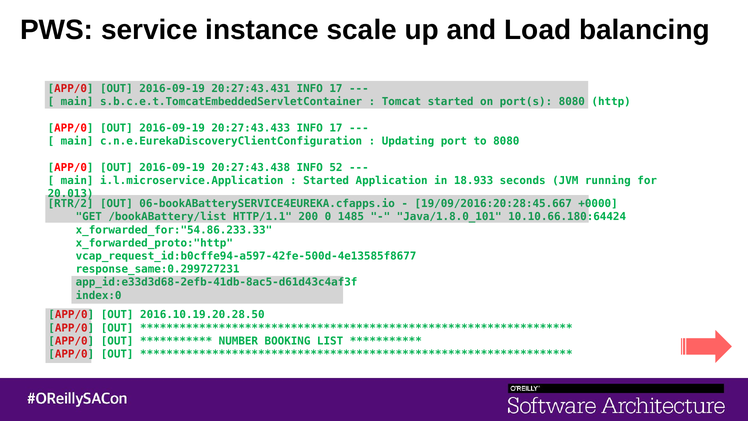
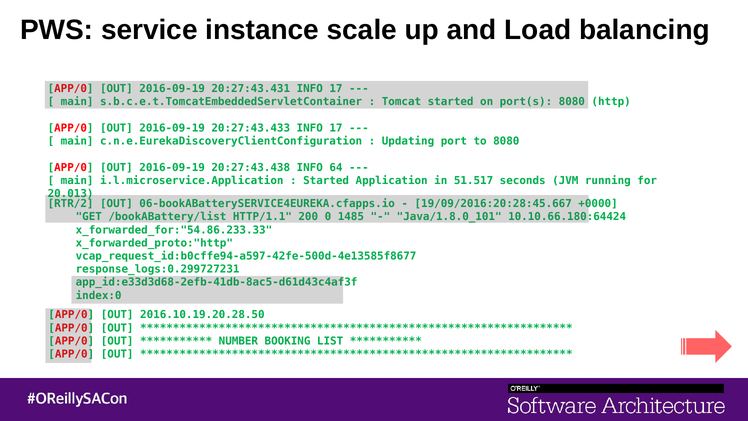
52: 52 -> 64 (336, 167)
18.933: 18.933 -> 51.517 (474, 180)
response_same:0.299727231: response_same:0.299727231 -> response_logs:0.299727231 (158, 269)
